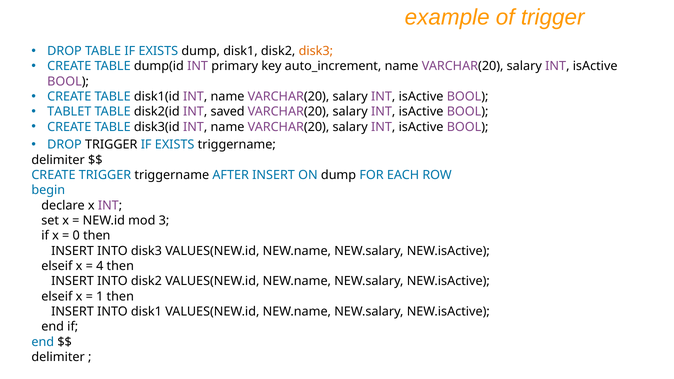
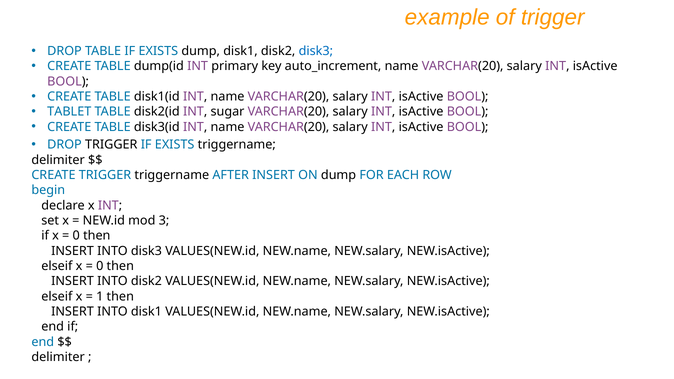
disk3 colour: orange -> blue (316, 51)
saved: saved -> sugar (228, 112)
4: 4 -> 0 (100, 266)
